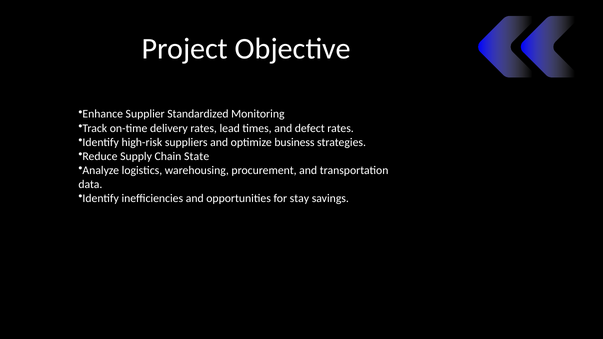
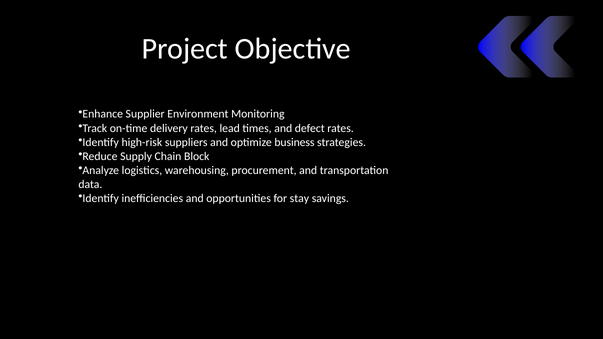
Standardized: Standardized -> Environment (198, 114)
State: State -> Block (197, 156)
